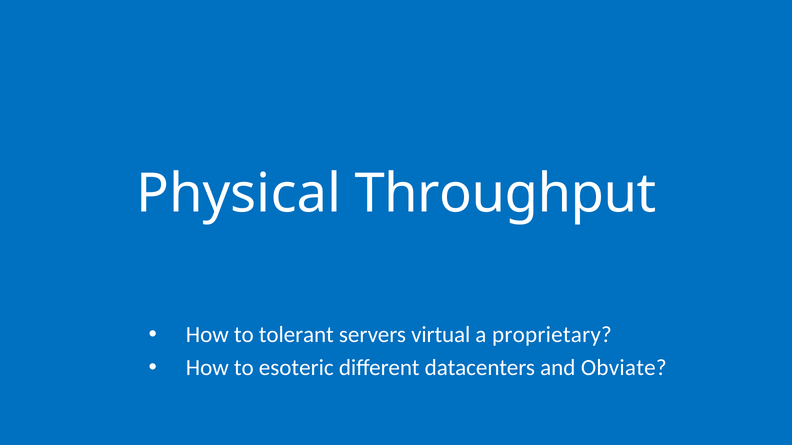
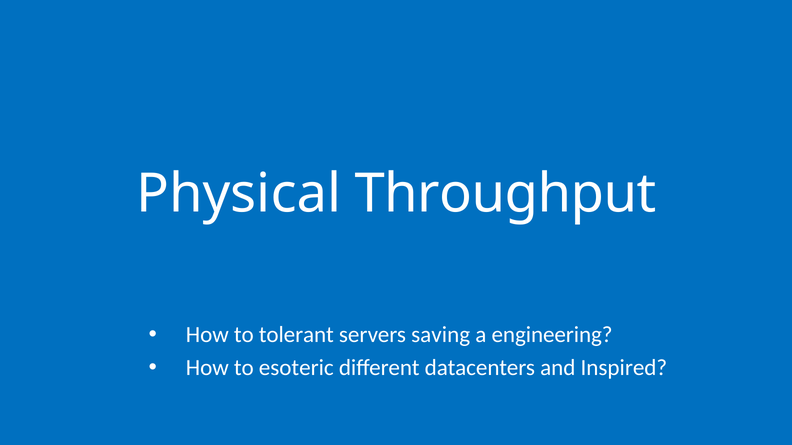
virtual: virtual -> saving (441, 335)
proprietary: proprietary -> engineering (552, 335)
Obviate: Obviate -> Inspired (624, 368)
